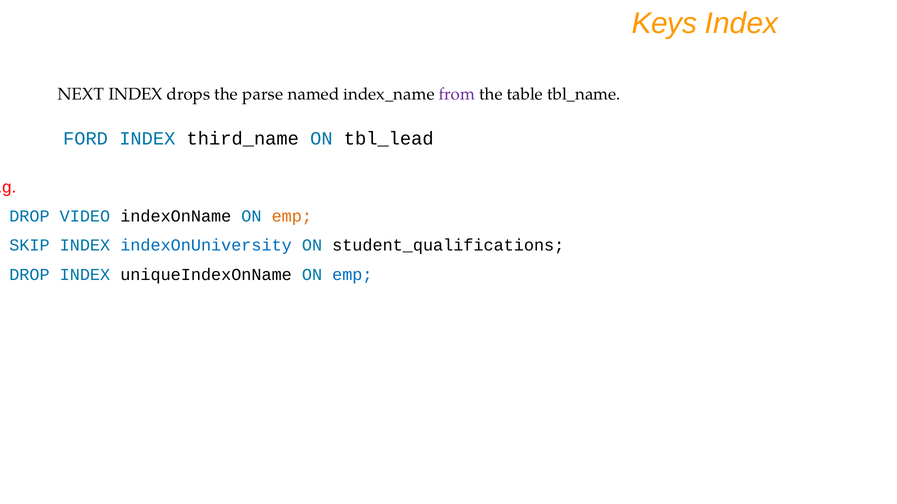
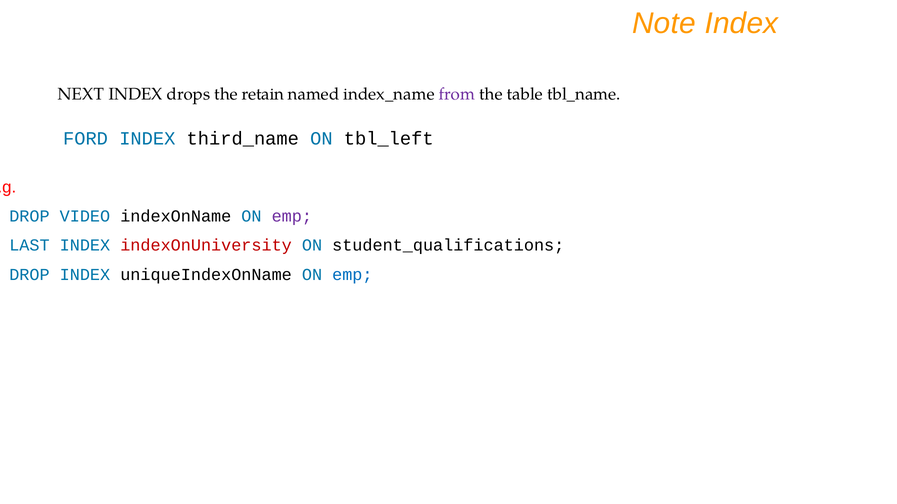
Keys: Keys -> Note (664, 23)
parse: parse -> retain (263, 94)
tbl_lead: tbl_lead -> tbl_left (389, 139)
emp colour: orange -> purple (292, 217)
SKIP: SKIP -> LAST (29, 246)
indexOnUniversity colour: blue -> red (206, 246)
